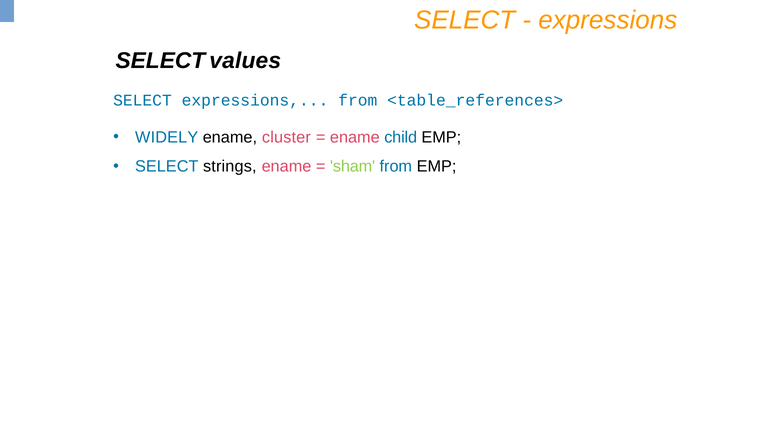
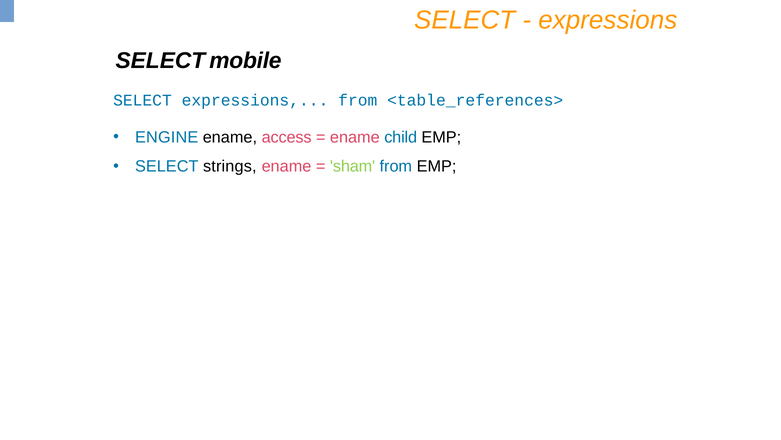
values: values -> mobile (245, 61)
WIDELY: WIDELY -> ENGINE (167, 137)
cluster: cluster -> access (287, 137)
